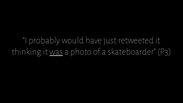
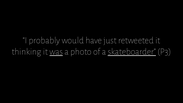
skateboarder underline: none -> present (132, 51)
